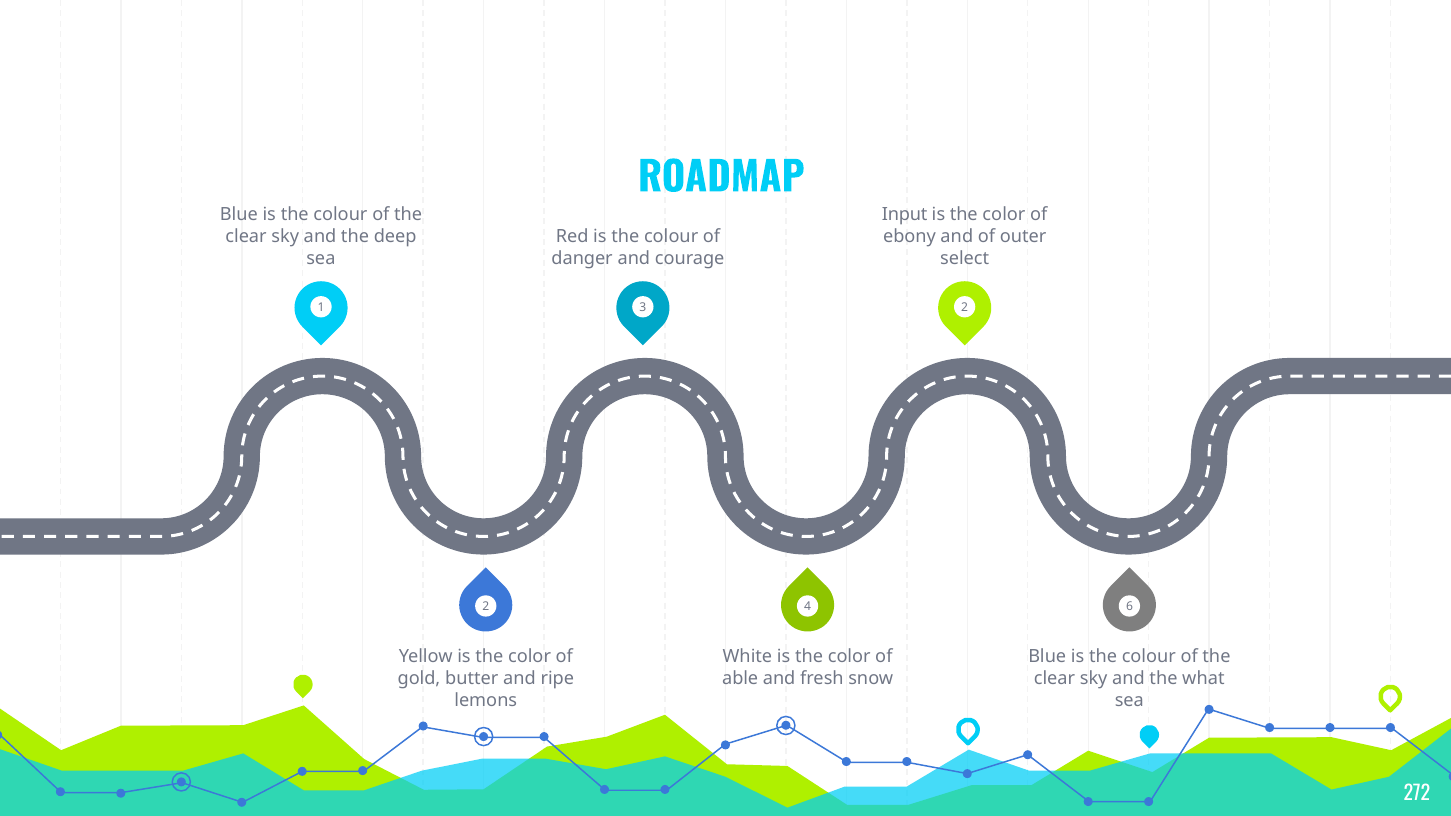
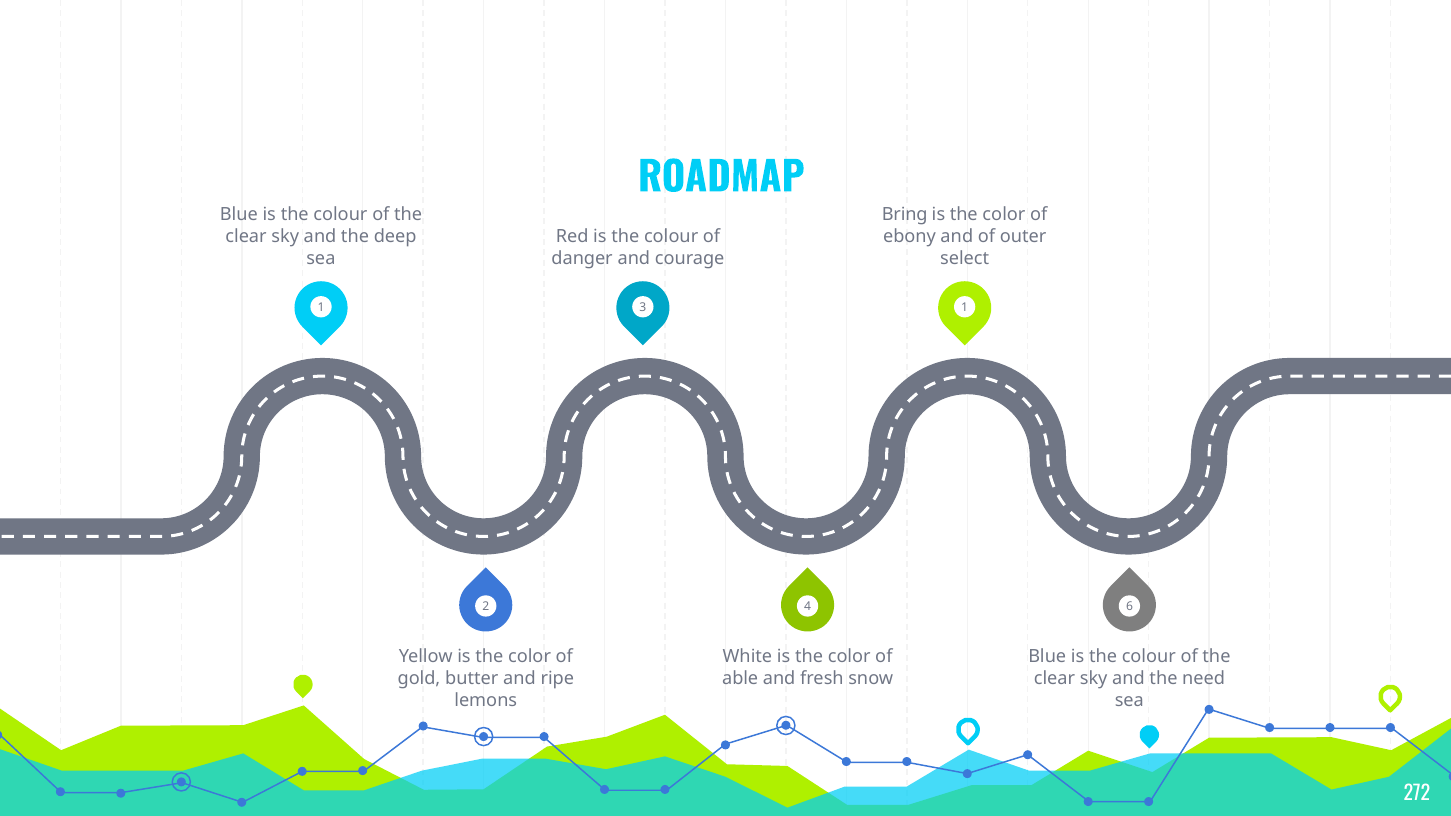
Input: Input -> Bring (905, 215)
3 2: 2 -> 1 (965, 308)
what: what -> need (1204, 679)
